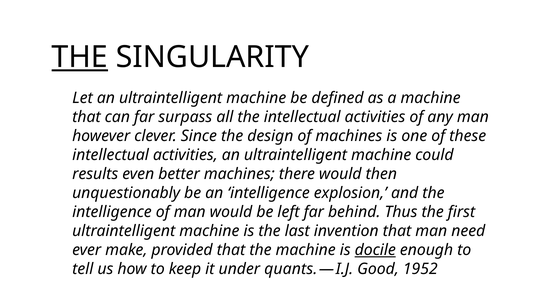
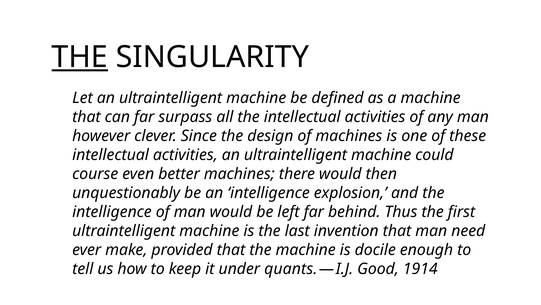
results: results -> course (95, 174)
docile underline: present -> none (375, 249)
1952: 1952 -> 1914 (420, 268)
